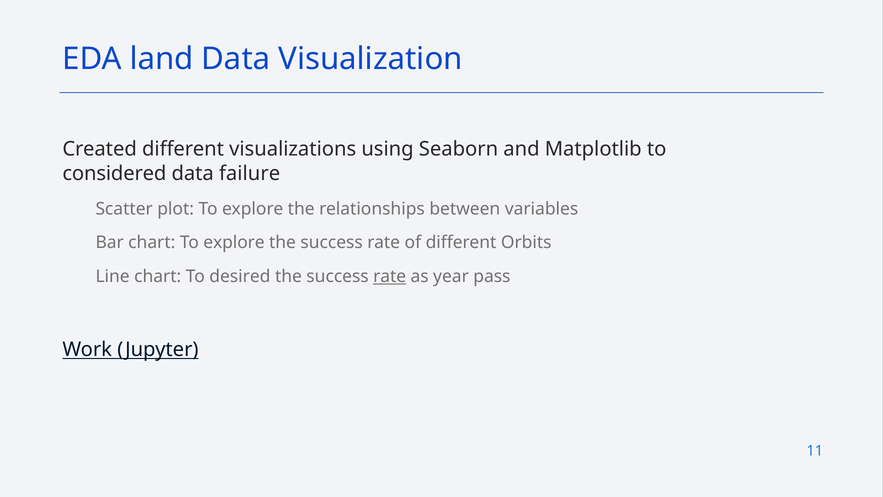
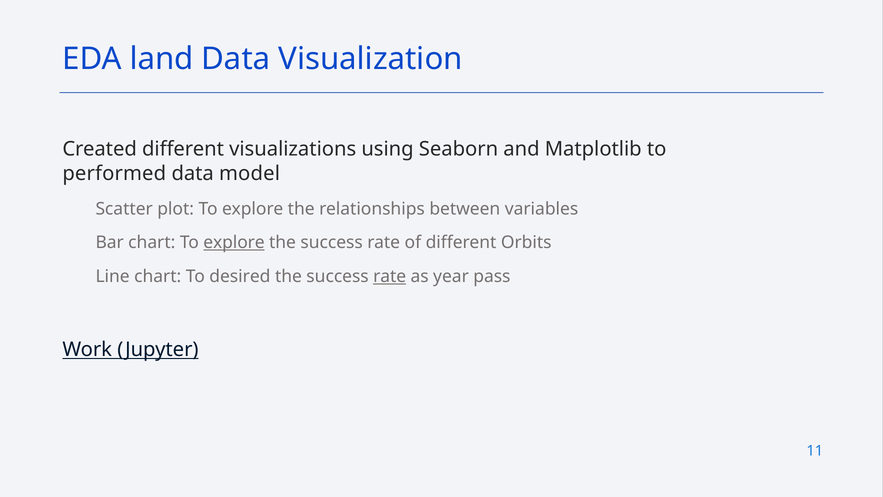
considered: considered -> performed (114, 173)
failure: failure -> model (250, 173)
explore underline: none -> present (234, 242)
